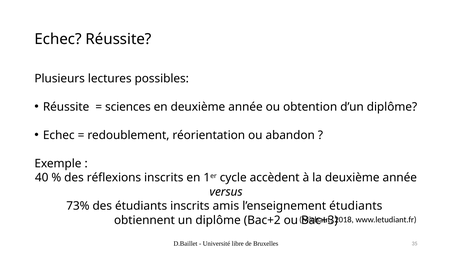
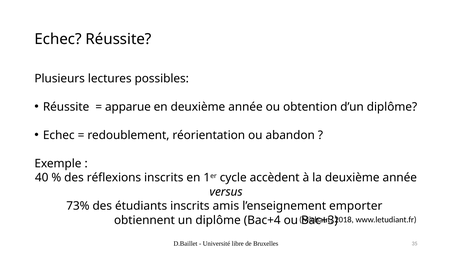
sciences: sciences -> apparue (128, 107)
l’enseignement étudiants: étudiants -> emporter (356, 205)
Bac+2: Bac+2 -> Bac+4 (262, 220)
